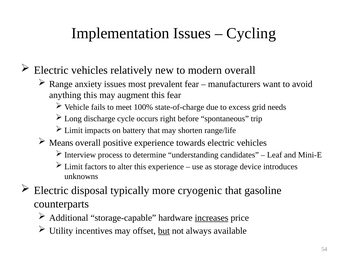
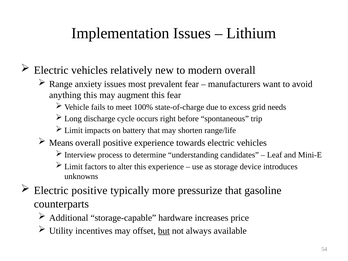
Cycling: Cycling -> Lithium (251, 33)
Electric disposal: disposal -> positive (89, 191)
cryogenic: cryogenic -> pressurize (200, 191)
increases underline: present -> none (212, 218)
